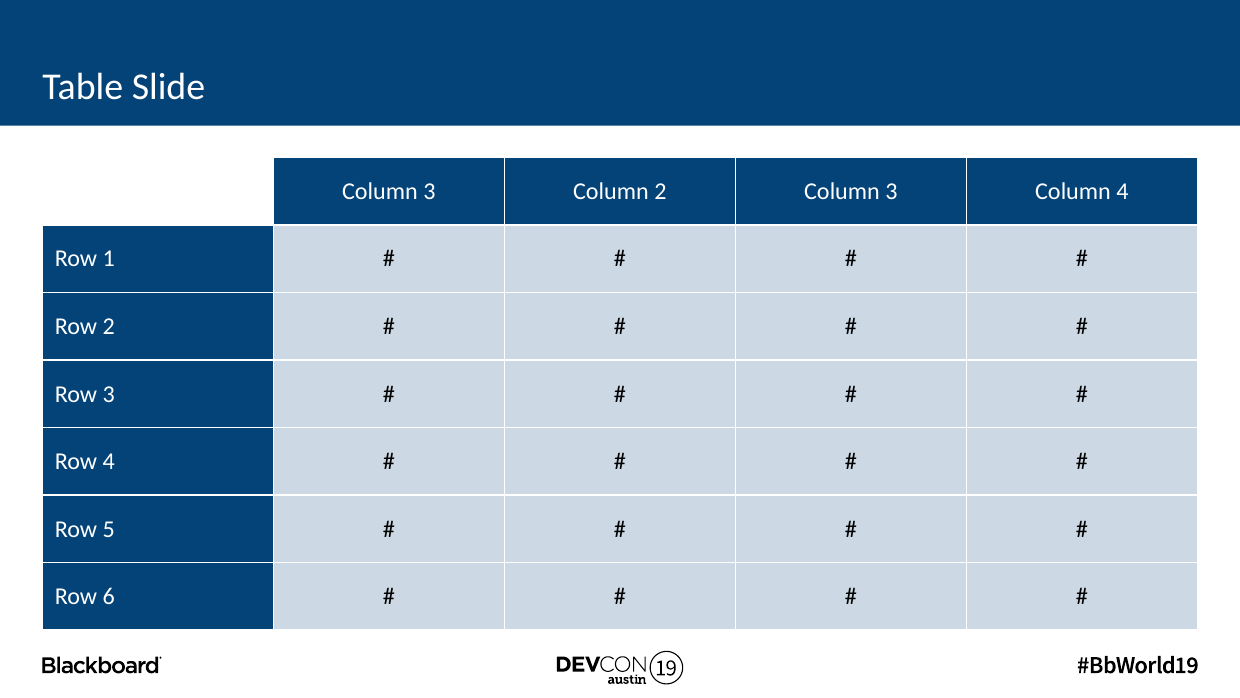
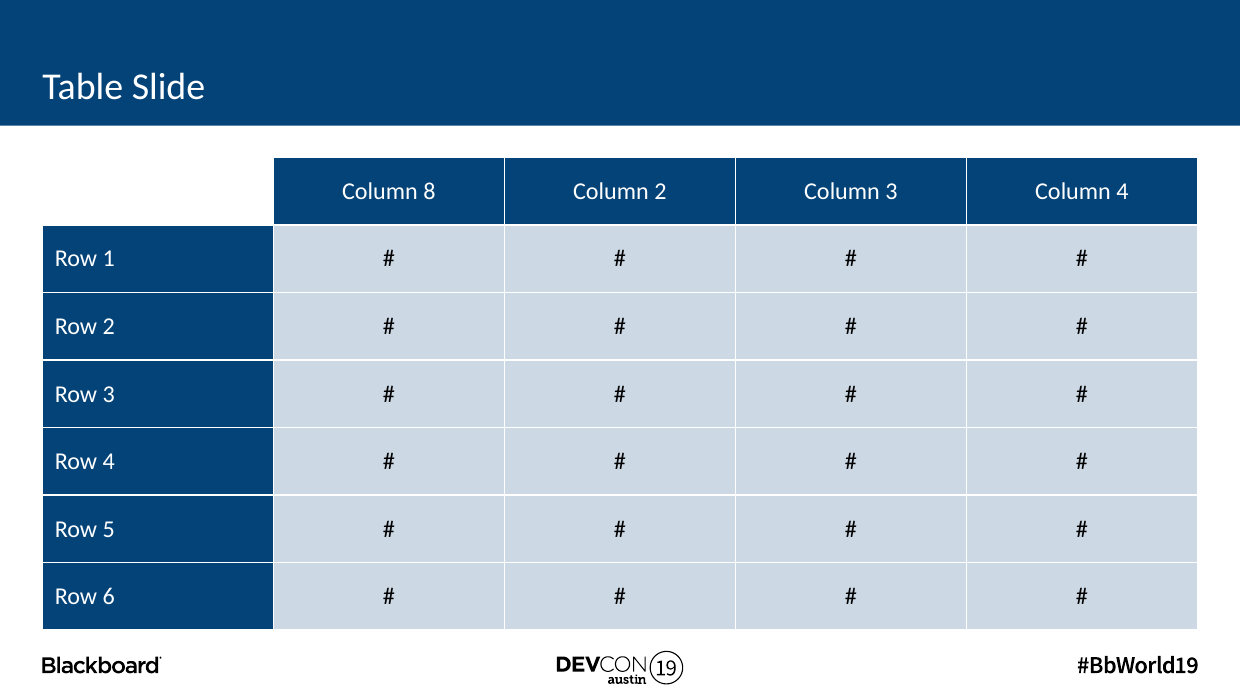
3: 3 -> 8 (429, 191)
